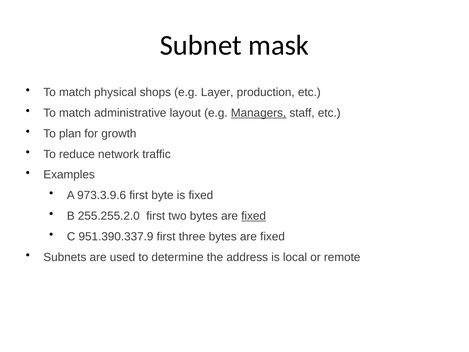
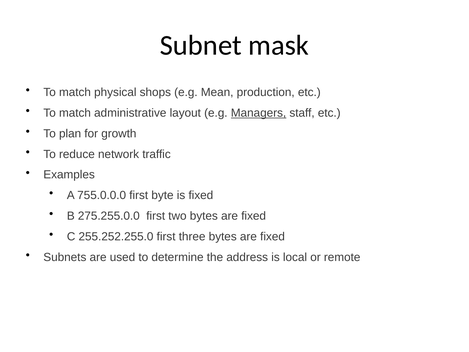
Layer: Layer -> Mean (217, 92)
973.3.9.6: 973.3.9.6 -> 755.0.0.0 (102, 195)
255.255.2.0: 255.255.2.0 -> 275.255.0.0 (109, 216)
fixed underline: present -> none (254, 216)
951.390.337.9: 951.390.337.9 -> 255.252.255.0 (116, 236)
